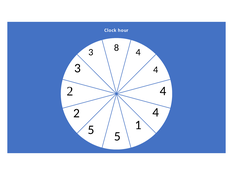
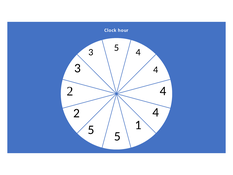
3 8: 8 -> 5 (117, 48)
